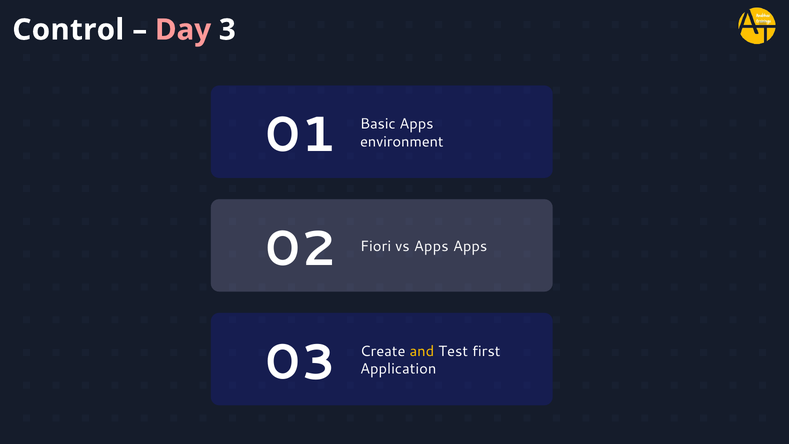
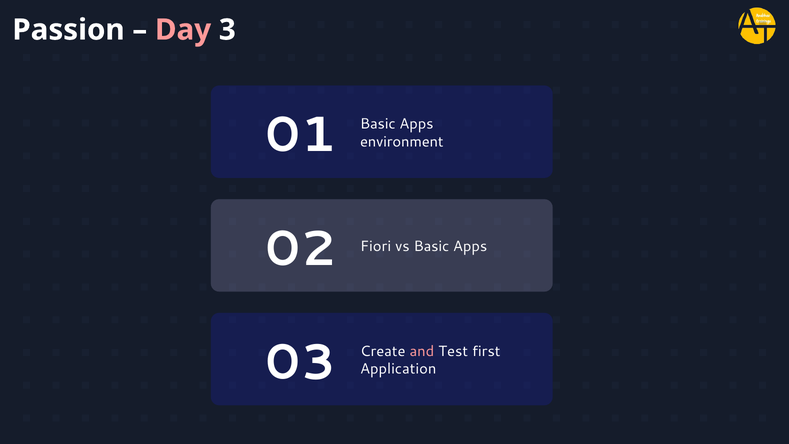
Control: Control -> Passion (68, 30)
vs Apps: Apps -> Basic (431, 246)
and colour: yellow -> pink (422, 351)
